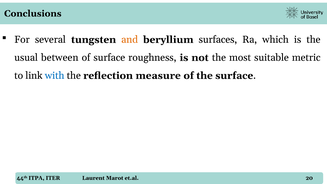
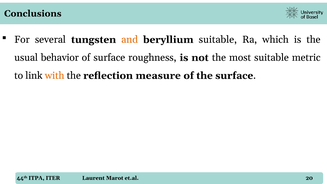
beryllium surfaces: surfaces -> suitable (218, 40)
between: between -> behavior (60, 58)
with colour: blue -> orange (55, 76)
